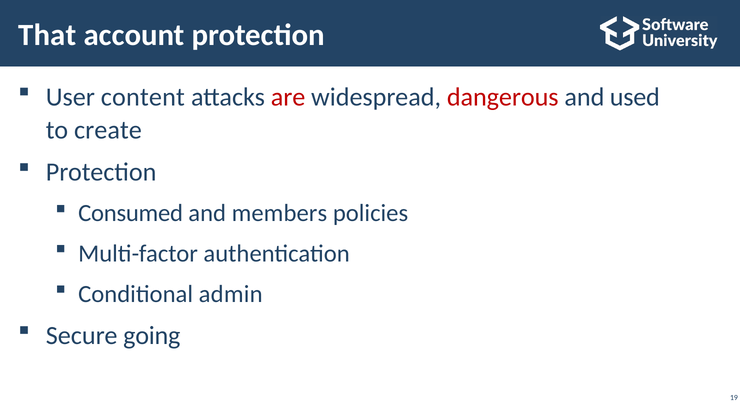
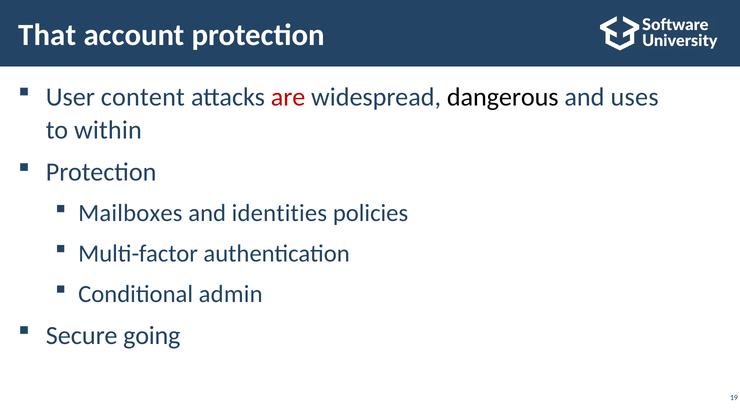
dangerous colour: red -> black (503, 97)
used: used -> uses (635, 97)
create: create -> within (108, 130)
Consumed: Consumed -> Mailboxes (130, 213)
members: members -> identities (279, 213)
